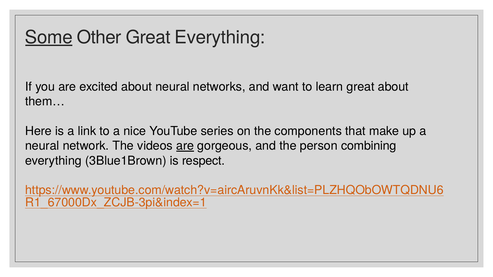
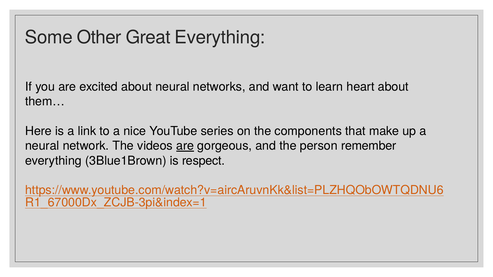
Some underline: present -> none (49, 37)
learn great: great -> heart (361, 87)
combining: combining -> remember (369, 146)
